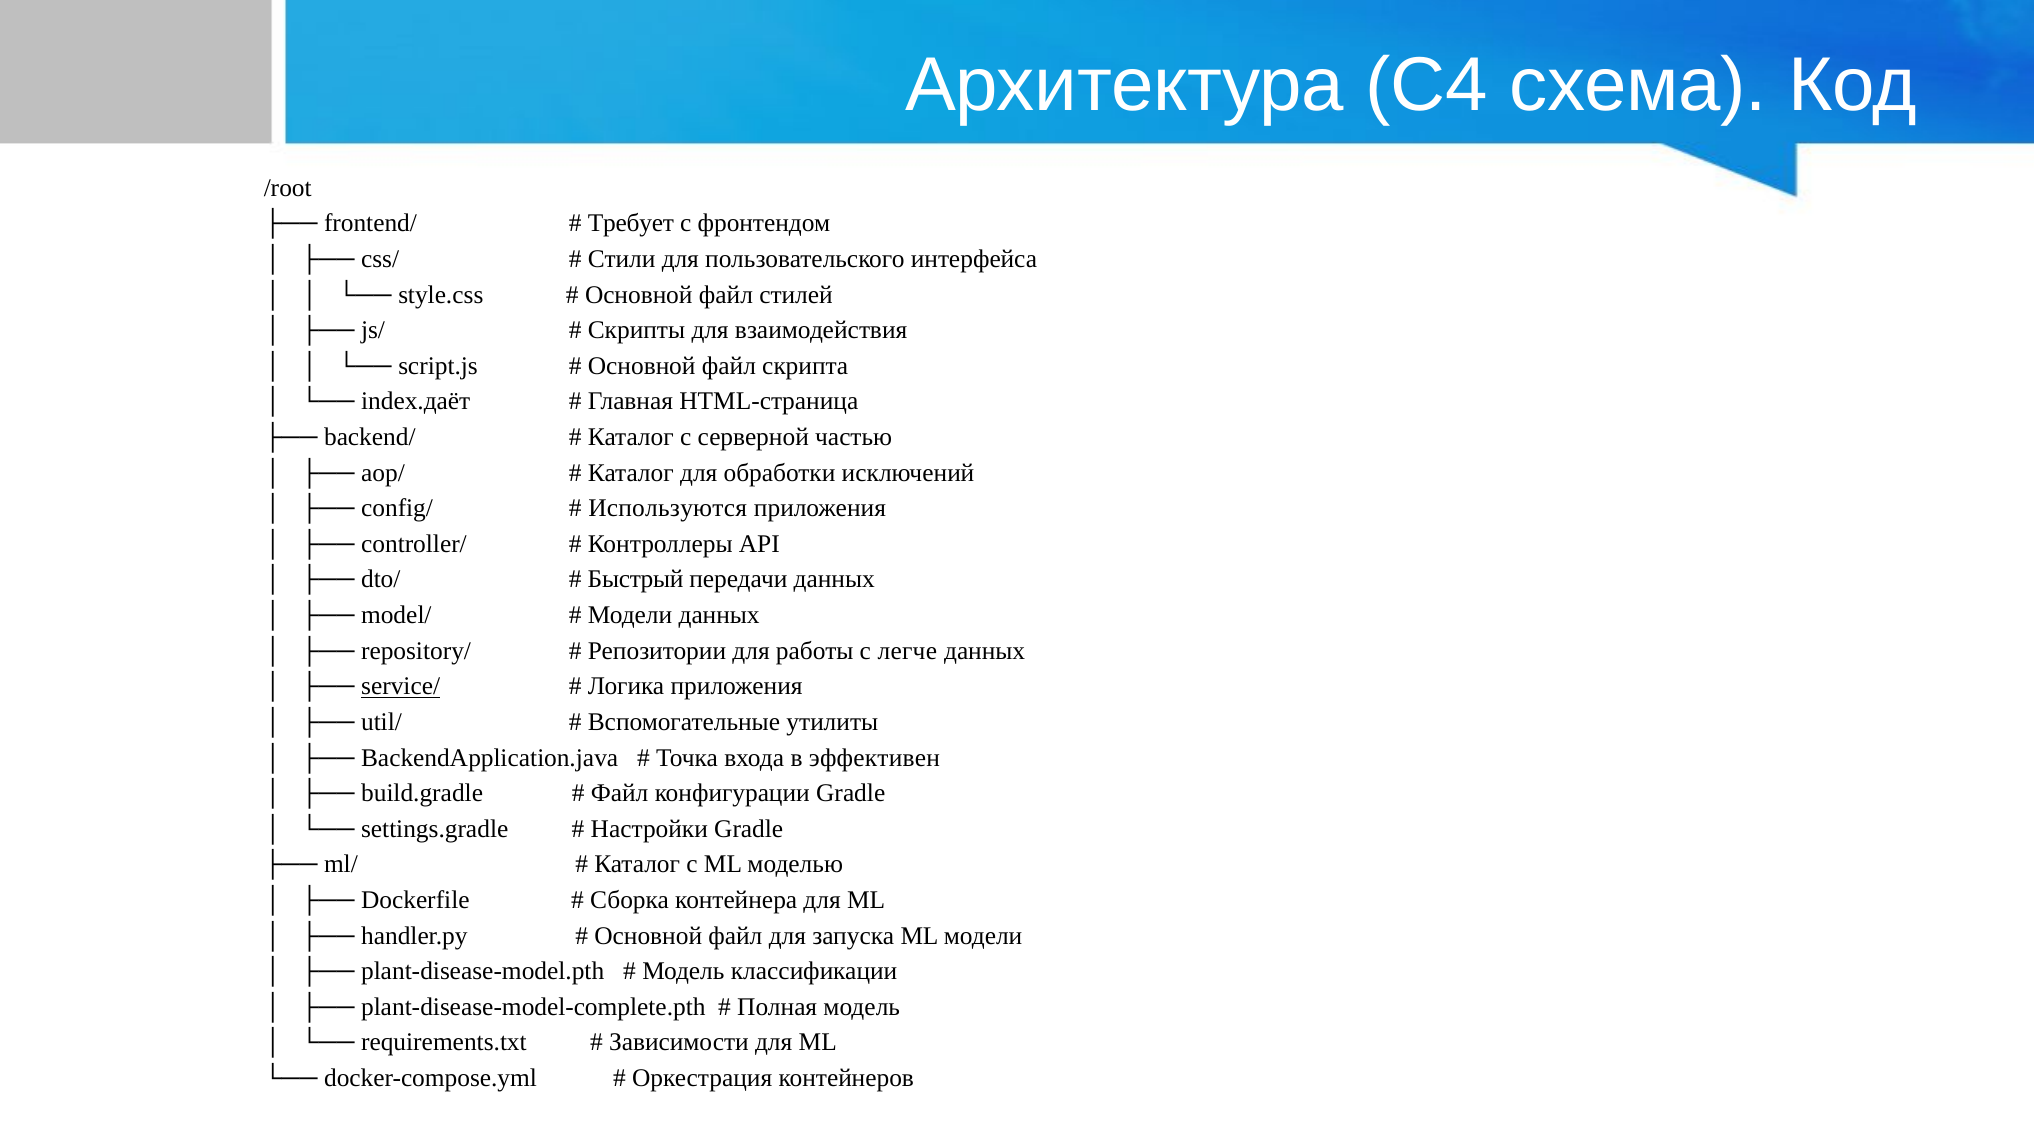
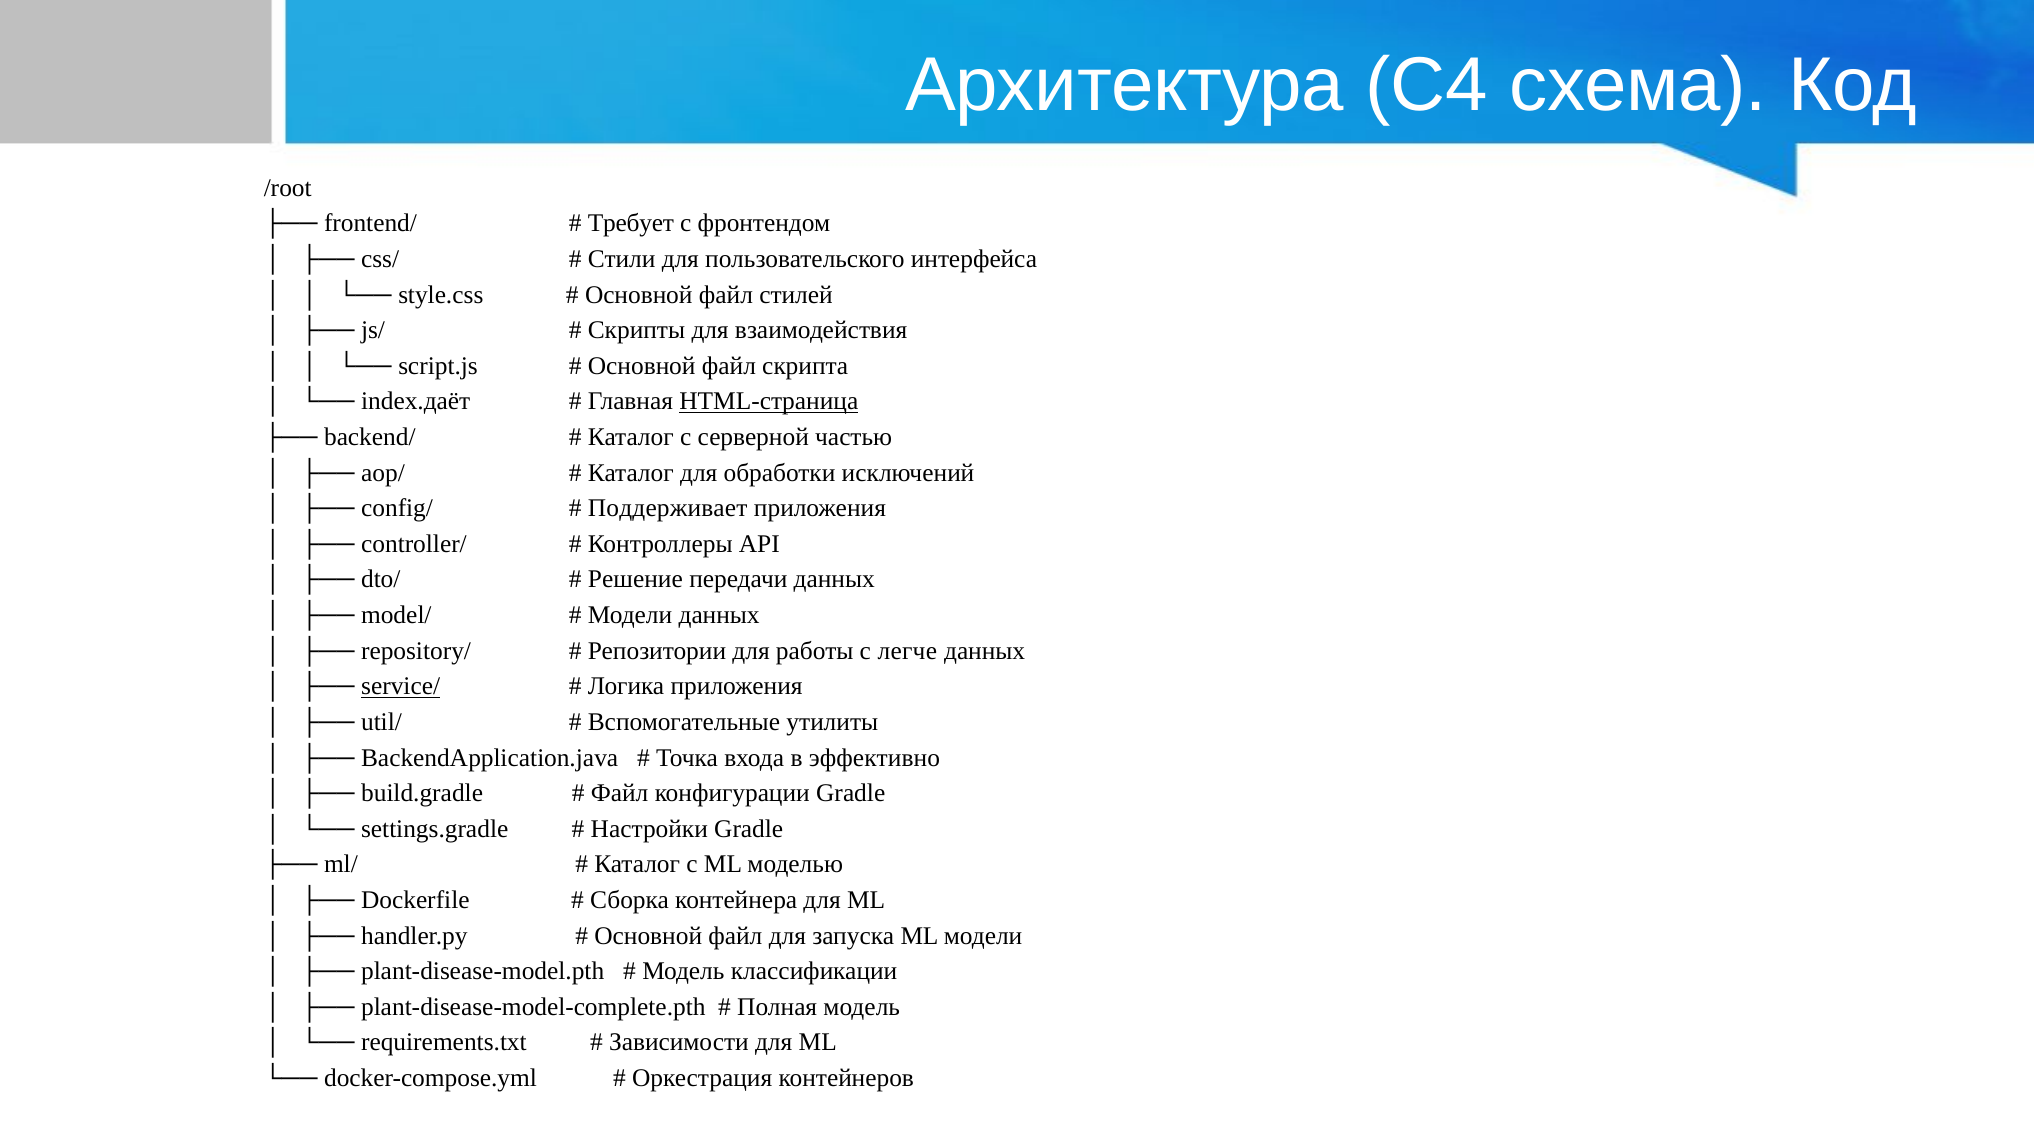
HTML-страница underline: none -> present (769, 402)
Используются: Используются -> Поддерживает (668, 508)
Быстрый: Быстрый -> Решение (635, 580)
эффективен: эффективен -> эффективно (874, 758)
